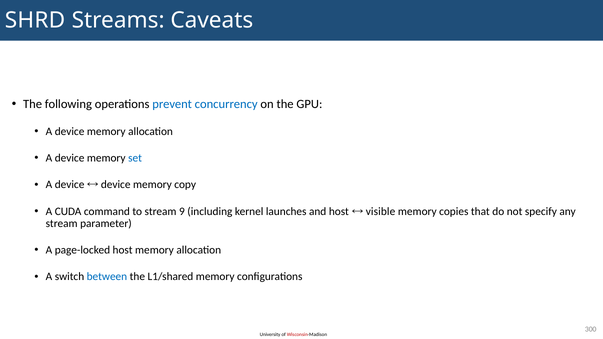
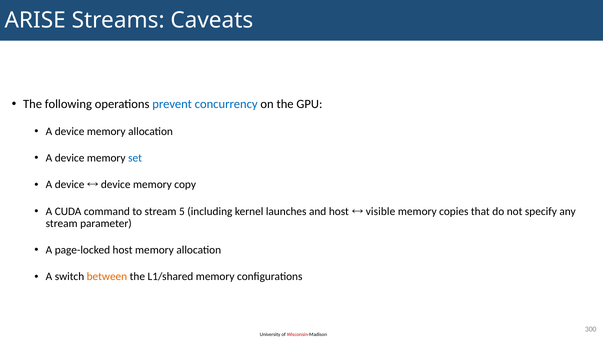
SHRD: SHRD -> ARISE (35, 20)
9: 9 -> 5 (182, 211)
between colour: blue -> orange (107, 277)
